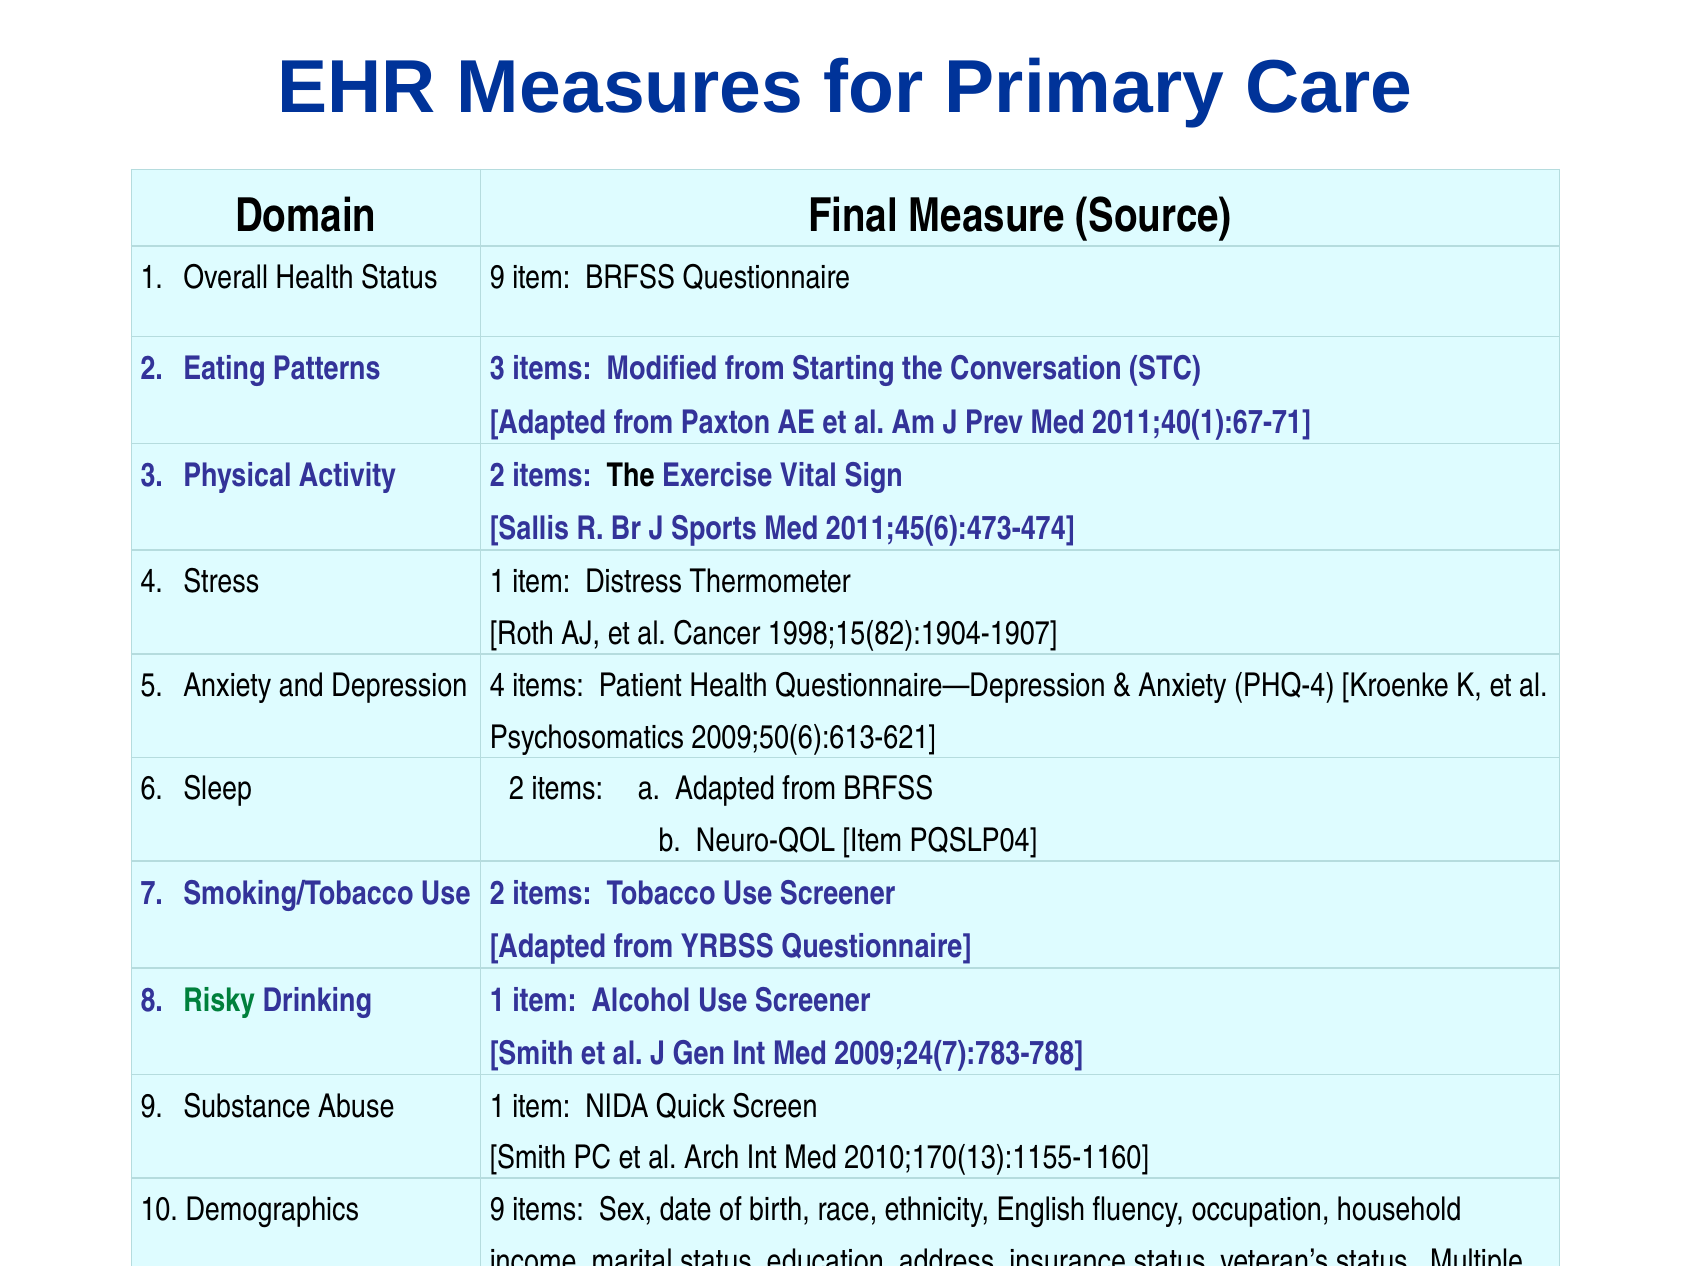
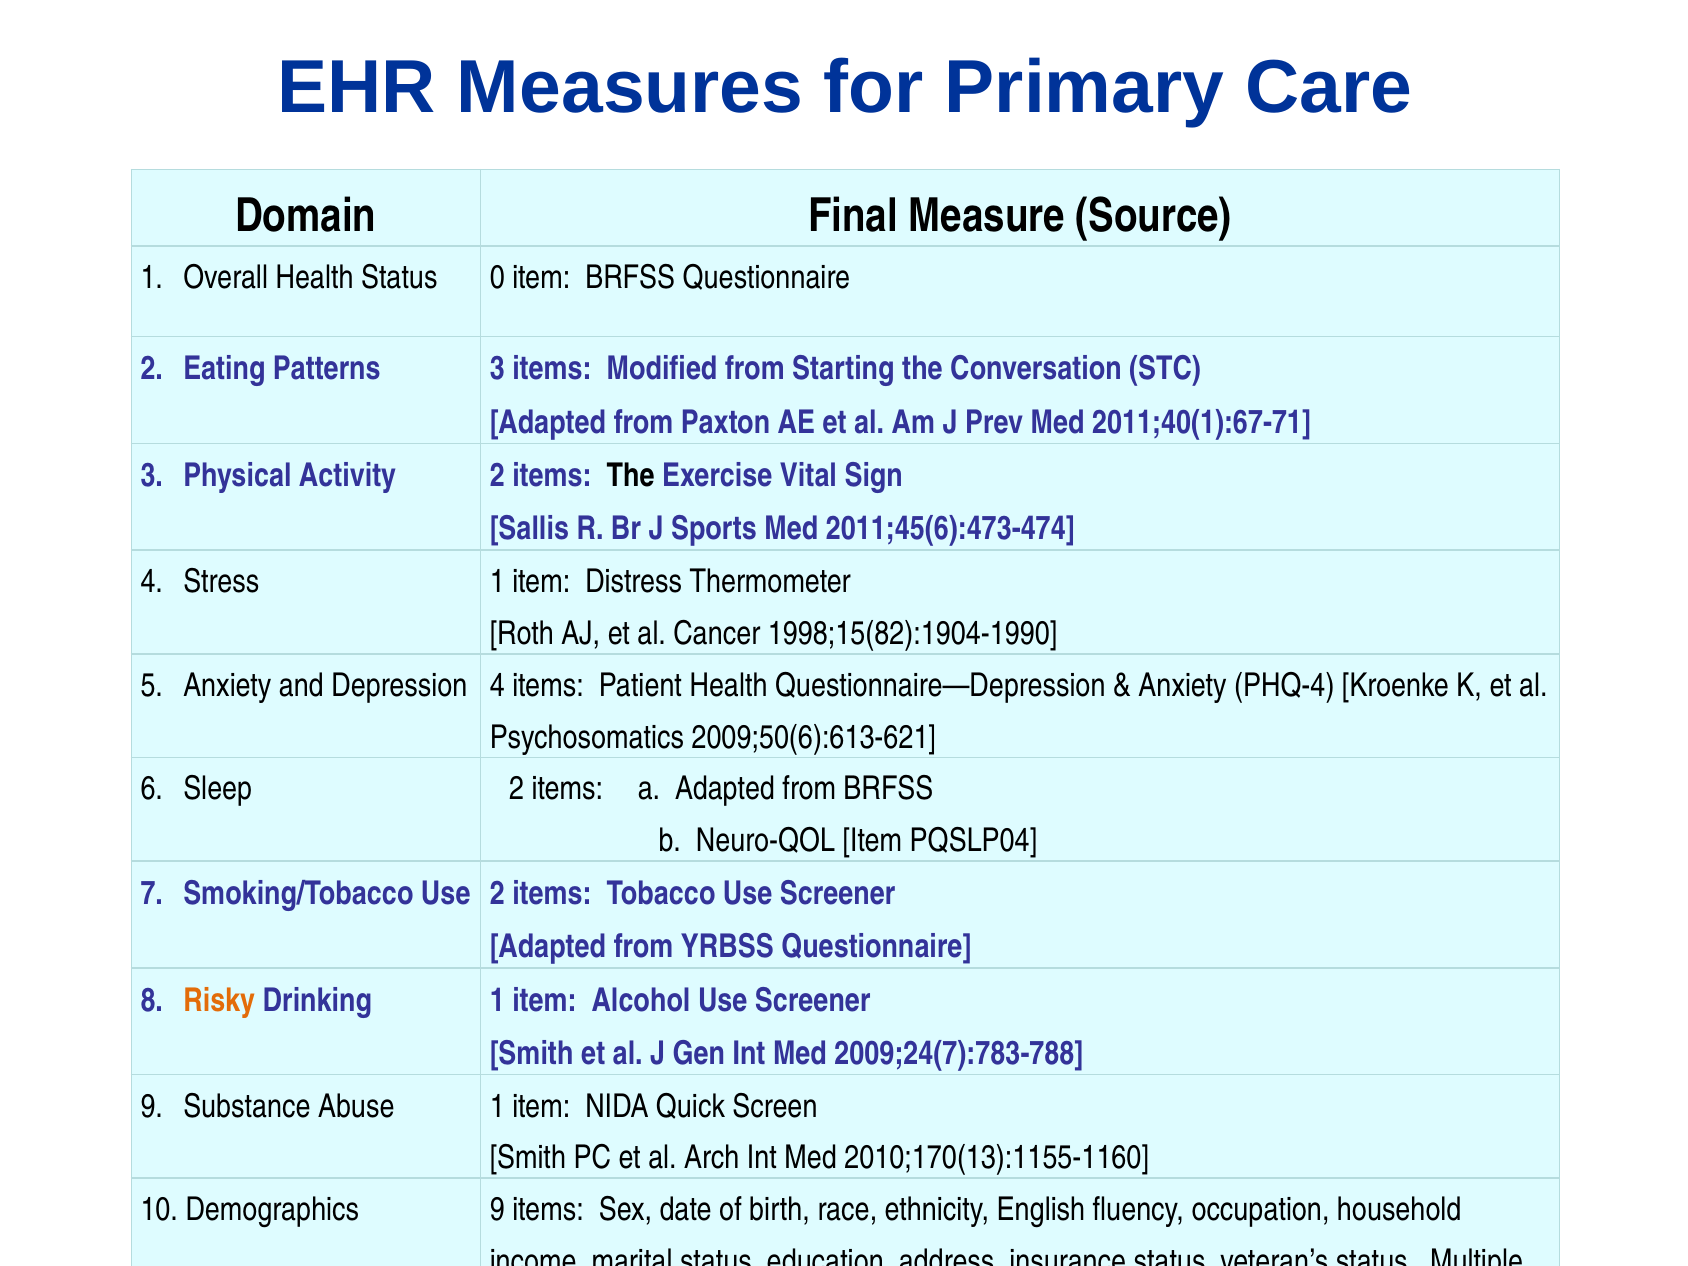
Status 9: 9 -> 0 (497, 278)
1998;15(82):1904-1907: 1998;15(82):1904-1907 -> 1998;15(82):1904-1990 (913, 634)
Risky colour: green -> orange (219, 1000)
